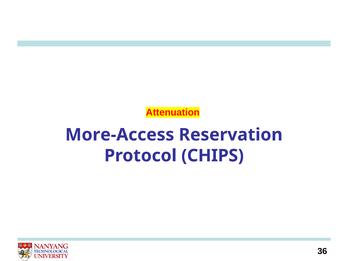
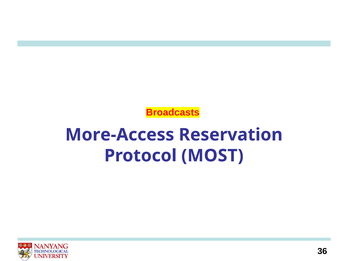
Attenuation: Attenuation -> Broadcasts (173, 112)
CHIPS: CHIPS -> MOST (212, 156)
